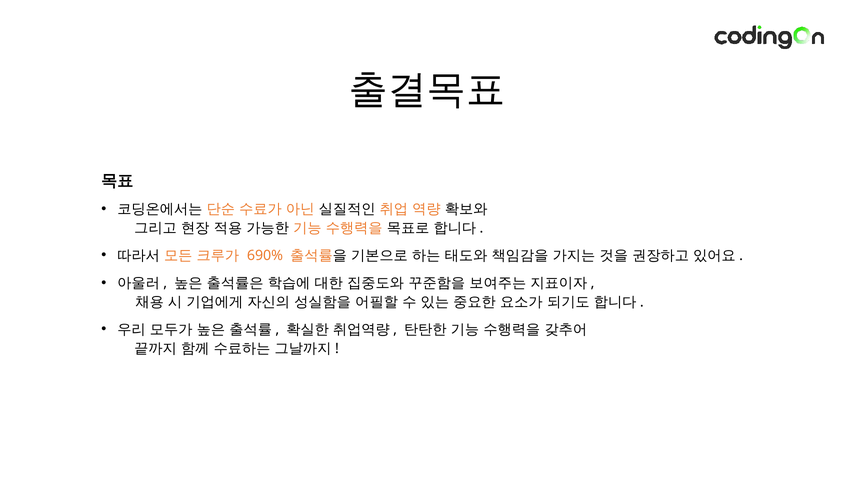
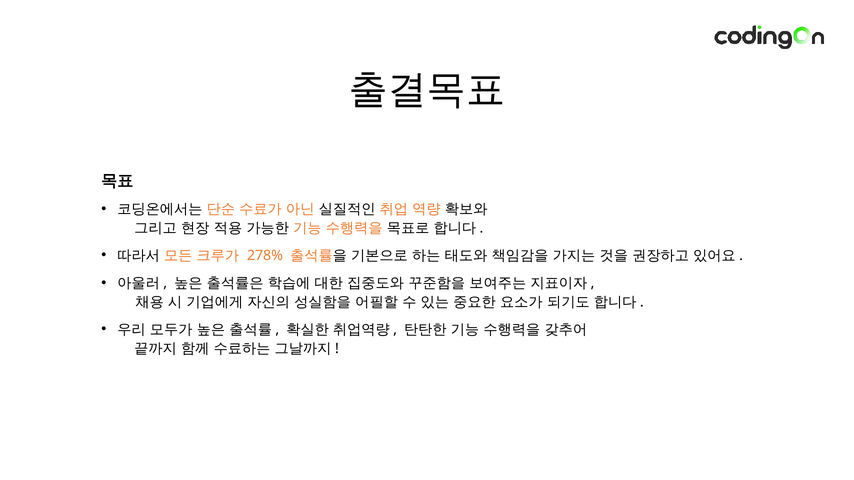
690%: 690% -> 278% (265, 256)
